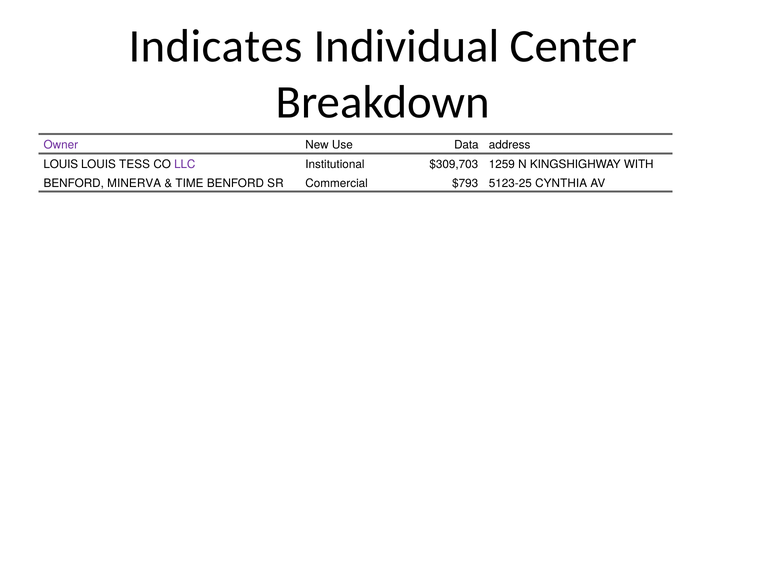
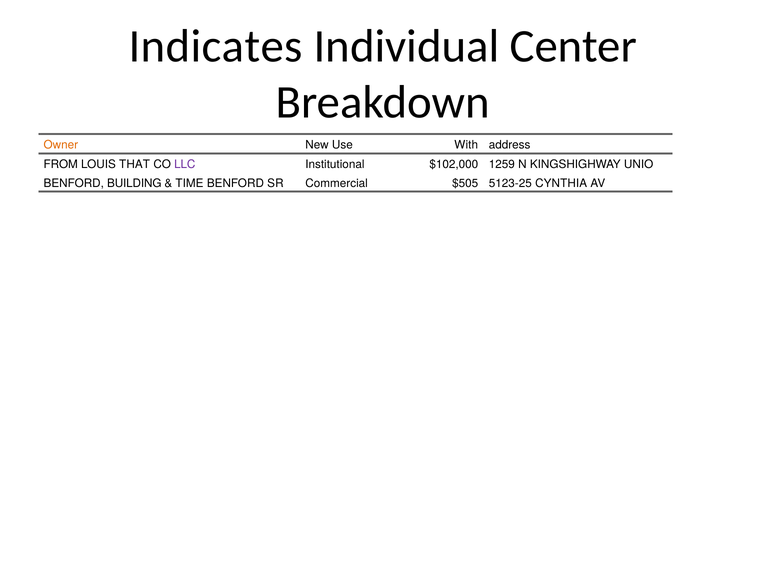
Owner colour: purple -> orange (61, 145)
Data: Data -> With (466, 145)
LOUIS: LOUIS -> FROM (61, 164)
TESS: TESS -> THAT (135, 164)
$309,703: $309,703 -> $102,000 (454, 164)
WITH: WITH -> UNIO (639, 164)
MINERVA: MINERVA -> BUILDING (134, 183)
$793: $793 -> $505 (465, 183)
